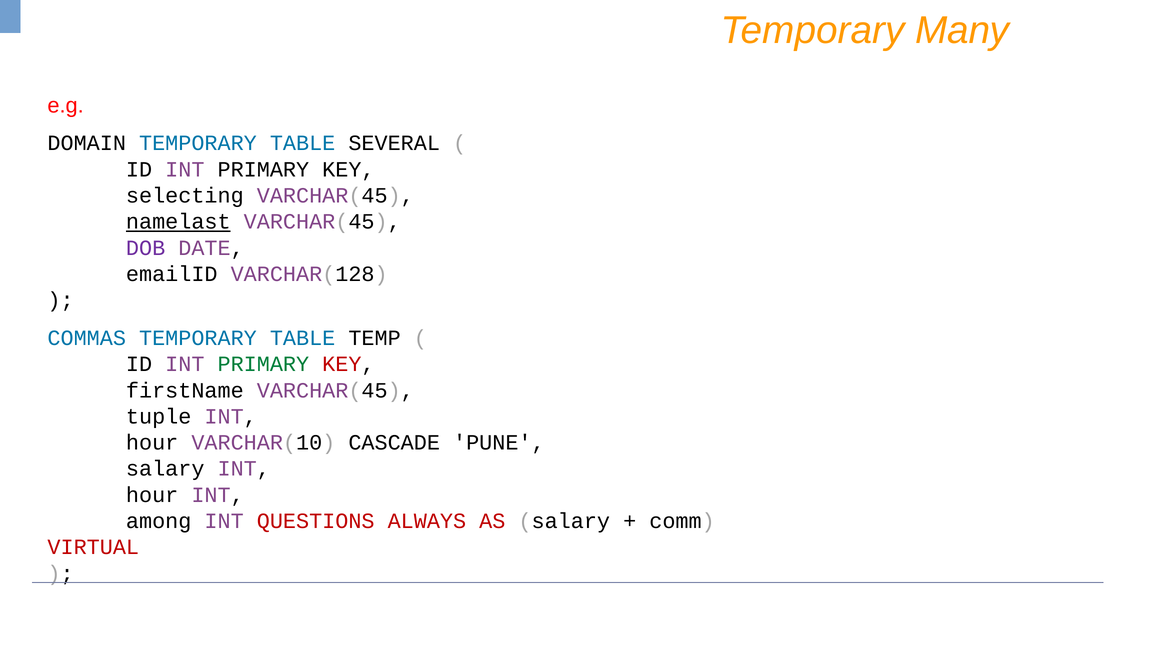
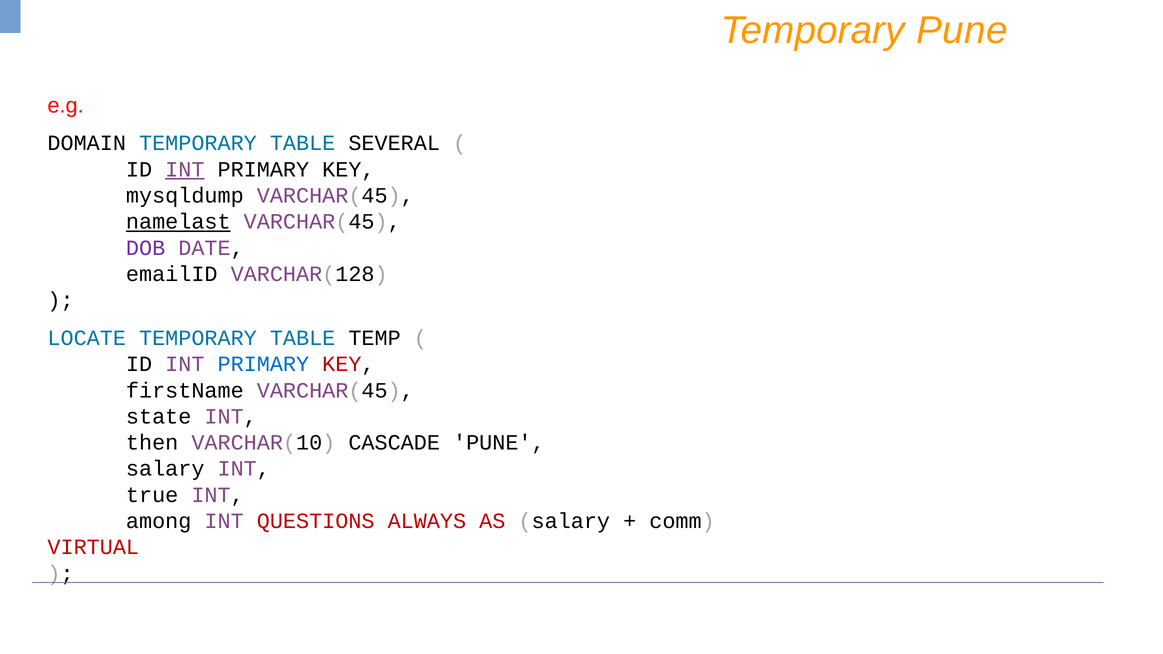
Temporary Many: Many -> Pune (962, 30)
INT underline: none -> present (185, 169)
selecting: selecting -> mysqldump (185, 196)
COMMAS: COMMAS -> LOCATE (87, 338)
PRIMARY colour: green -> blue (263, 364)
tuple: tuple -> state (159, 417)
hour: hour -> then (152, 443)
hour: hour -> true (152, 495)
